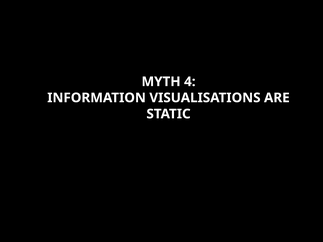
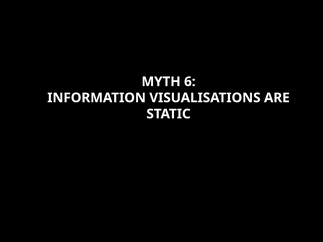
4: 4 -> 6 (190, 82)
